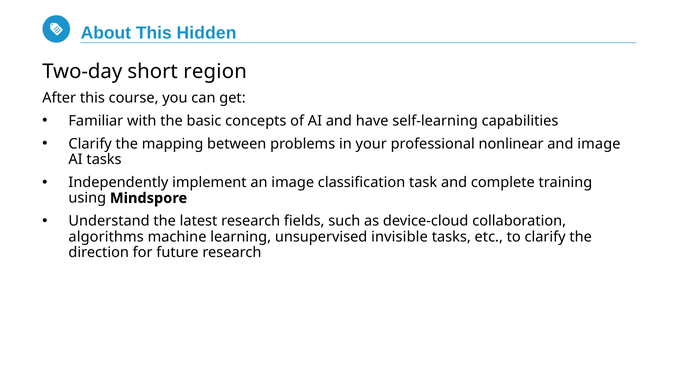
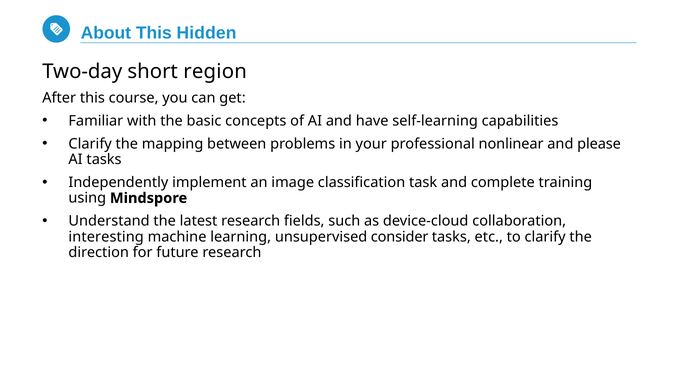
and image: image -> please (599, 144)
algorithms: algorithms -> interesting (106, 237)
invisible: invisible -> consider (400, 237)
